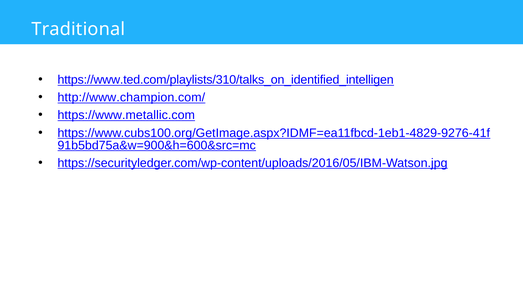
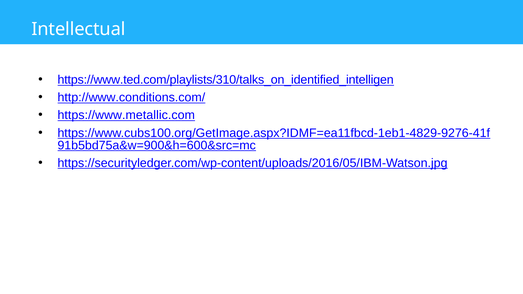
Traditional: Traditional -> Intellectual (78, 29)
http://www.champion.com/: http://www.champion.com/ -> http://www.conditions.com/ (131, 98)
